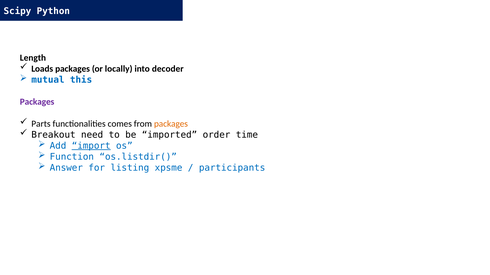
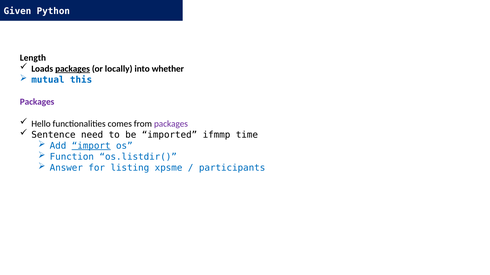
Scipy: Scipy -> Given (17, 11)
packages underline: none -> present (73, 69)
decoder: decoder -> whether (168, 69)
Parts: Parts -> Hello (41, 124)
packages colour: orange -> purple (171, 124)
Breakout: Breakout -> Sentence (53, 135)
order: order -> ifmmp (217, 135)
